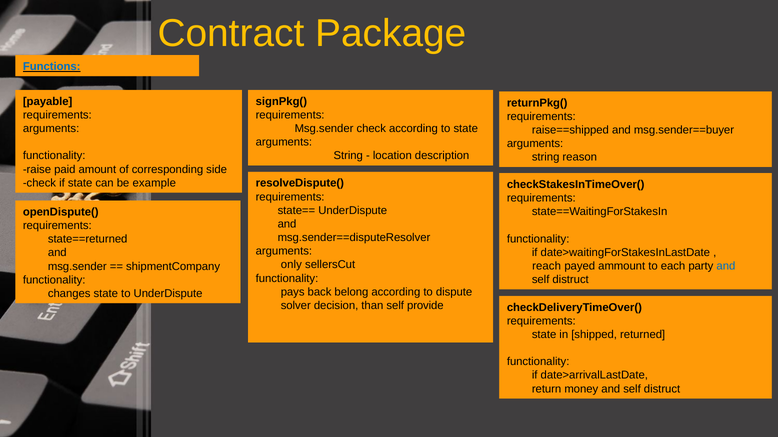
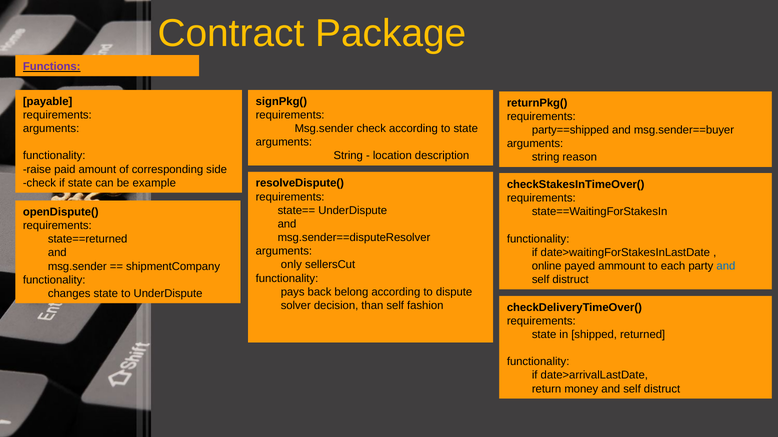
Functions colour: blue -> purple (52, 67)
raise==shipped: raise==shipped -> party==shipped (570, 130)
reach: reach -> online (547, 266)
provide: provide -> fashion (425, 306)
